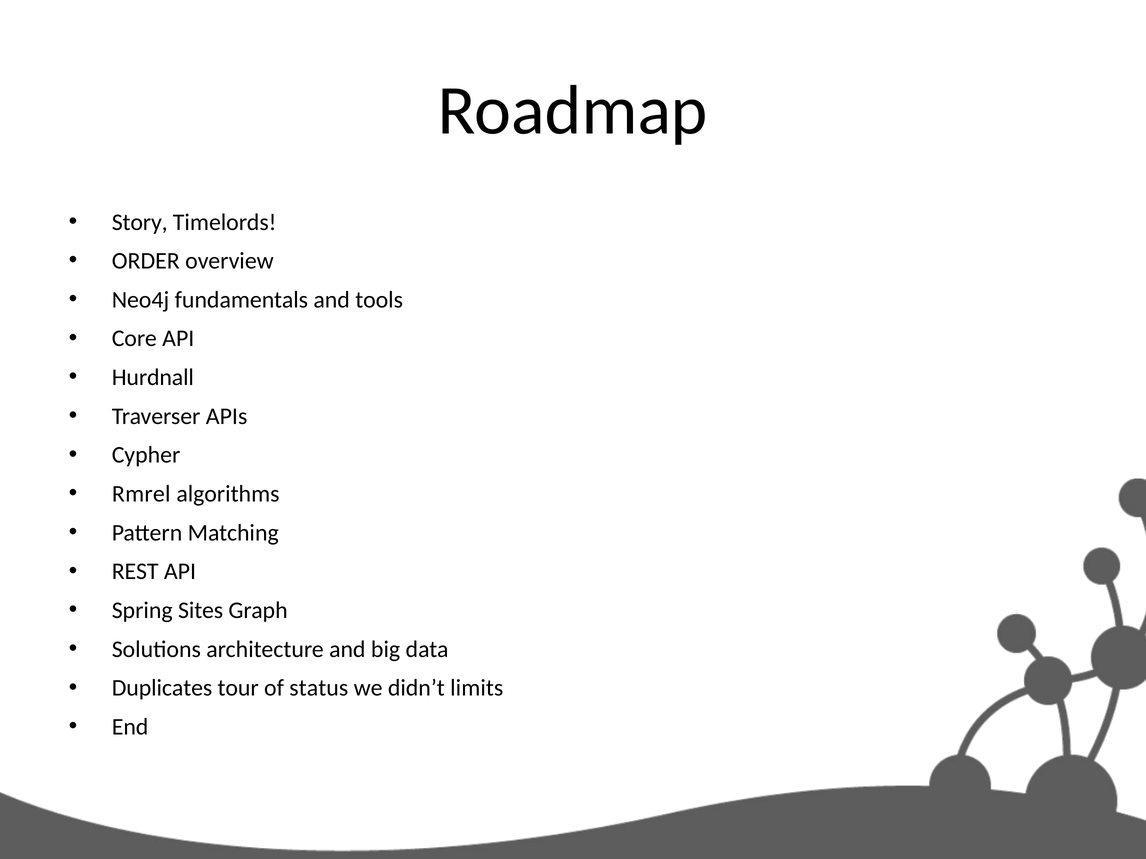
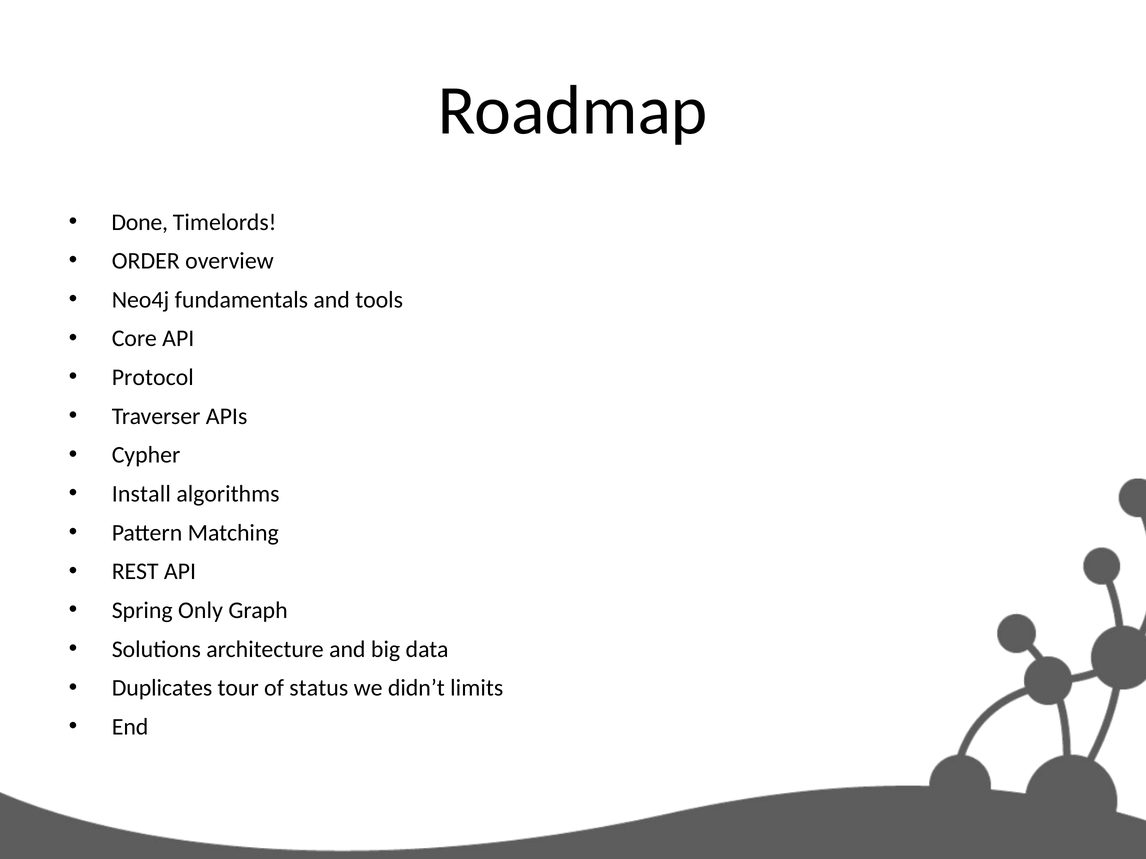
Story: Story -> Done (140, 222)
Hurdnall: Hurdnall -> Protocol (153, 378)
Rmrel: Rmrel -> Install (141, 494)
Sites: Sites -> Only (201, 611)
